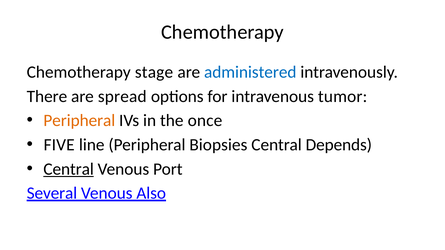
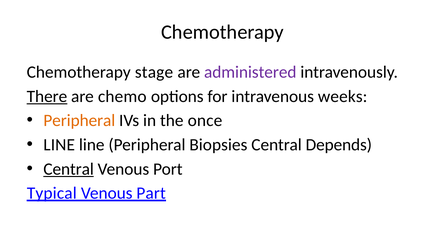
administered colour: blue -> purple (250, 72)
There underline: none -> present (47, 96)
spread: spread -> chemo (122, 96)
tumor: tumor -> weeks (343, 96)
FIVE: FIVE -> LINE (59, 145)
Several: Several -> Typical (52, 193)
Also: Also -> Part (151, 193)
